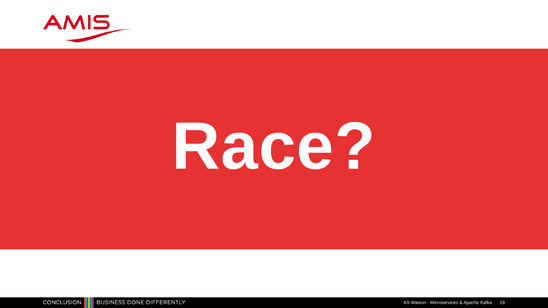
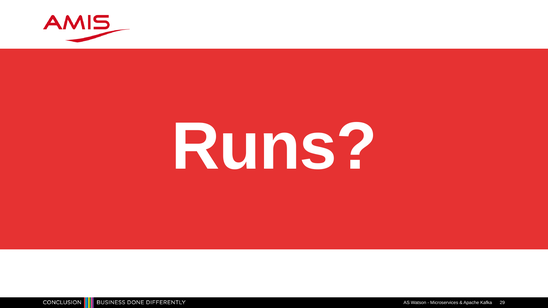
Race: Race -> Runs (274, 147)
